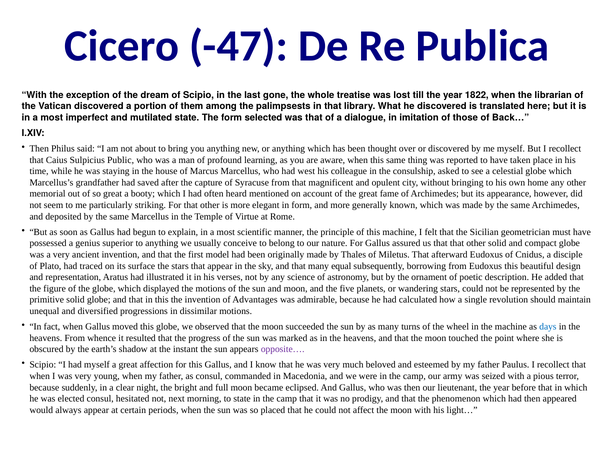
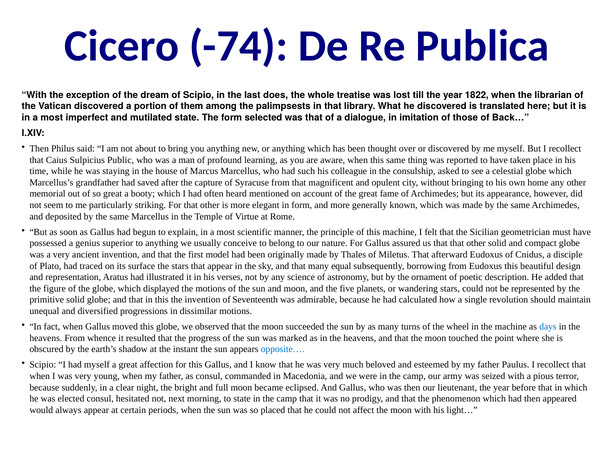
-47: -47 -> -74 (239, 46)
gone: gone -> does (276, 95)
west: west -> such (306, 171)
Advantages: Advantages -> Seventeenth (255, 299)
opposite… colour: purple -> blue (283, 349)
